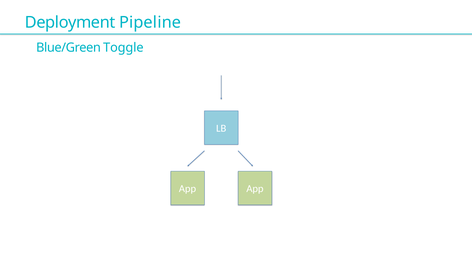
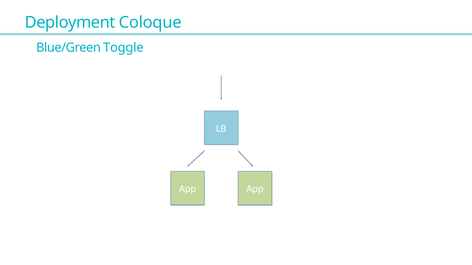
Pipeline: Pipeline -> Coloque (150, 22)
